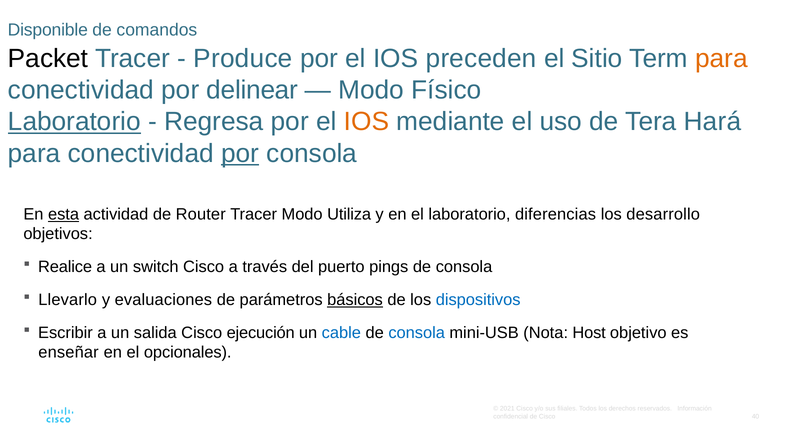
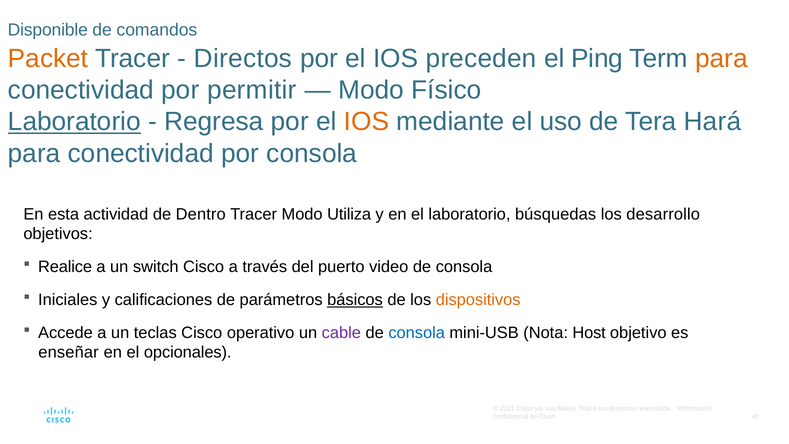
Packet colour: black -> orange (48, 59)
Produce: Produce -> Directos (243, 59)
Sitio: Sitio -> Ping (597, 59)
delinear: delinear -> permitir (252, 90)
por underline: present -> none (240, 153)
esta underline: present -> none (64, 214)
Router: Router -> Dentro (201, 214)
diferencias: diferencias -> búsquedas (556, 214)
pings: pings -> video (389, 267)
Llevarlo: Llevarlo -> Iniciales (68, 300)
evaluaciones: evaluaciones -> calificaciones (163, 300)
dispositivos colour: blue -> orange (478, 300)
Escribir: Escribir -> Accede (65, 333)
salida: salida -> teclas (155, 333)
ejecución: ejecución -> operativo (261, 333)
cable colour: blue -> purple (341, 333)
